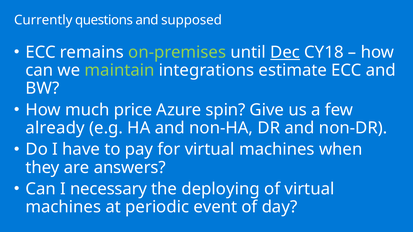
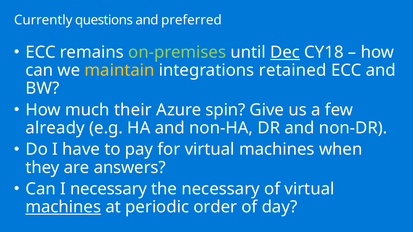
supposed: supposed -> preferred (191, 20)
maintain colour: light green -> yellow (120, 70)
estimate: estimate -> retained (293, 70)
price: price -> their (133, 110)
the deploying: deploying -> necessary (221, 189)
machines underline: none -> present (63, 207)
event: event -> order (215, 207)
